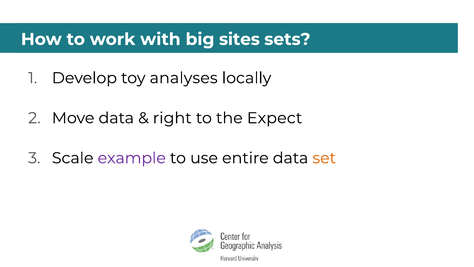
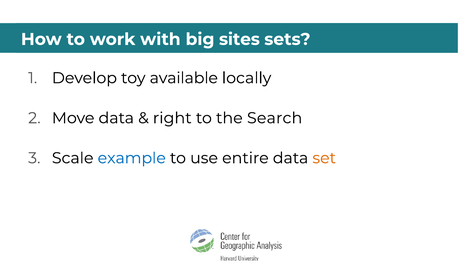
analyses: analyses -> available (184, 78)
Expect: Expect -> Search (275, 118)
example colour: purple -> blue (132, 158)
